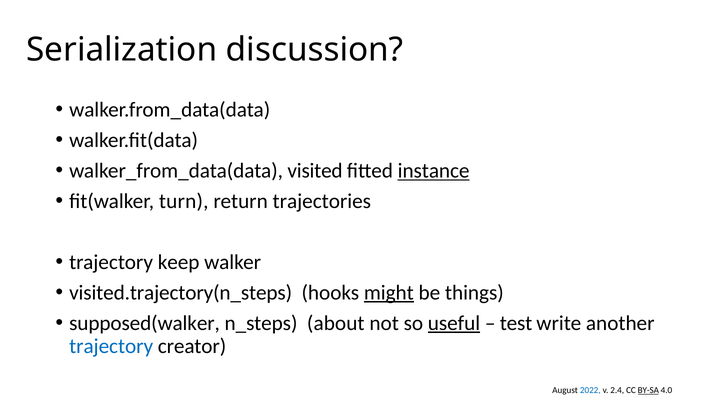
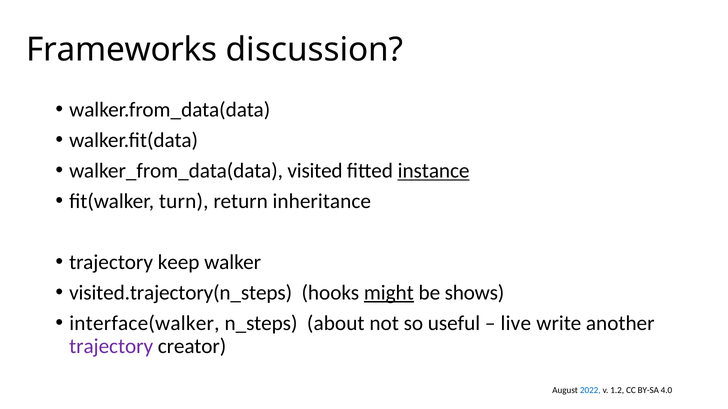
Serialization: Serialization -> Frameworks (122, 50)
trajectories: trajectories -> inheritance (322, 202)
things: things -> shows (474, 293)
supposed(walker: supposed(walker -> interface(walker (144, 324)
useful underline: present -> none (454, 324)
test: test -> live (516, 324)
trajectory colour: blue -> purple (111, 347)
2.4: 2.4 -> 1.2 (617, 391)
BY-SA underline: present -> none (648, 391)
